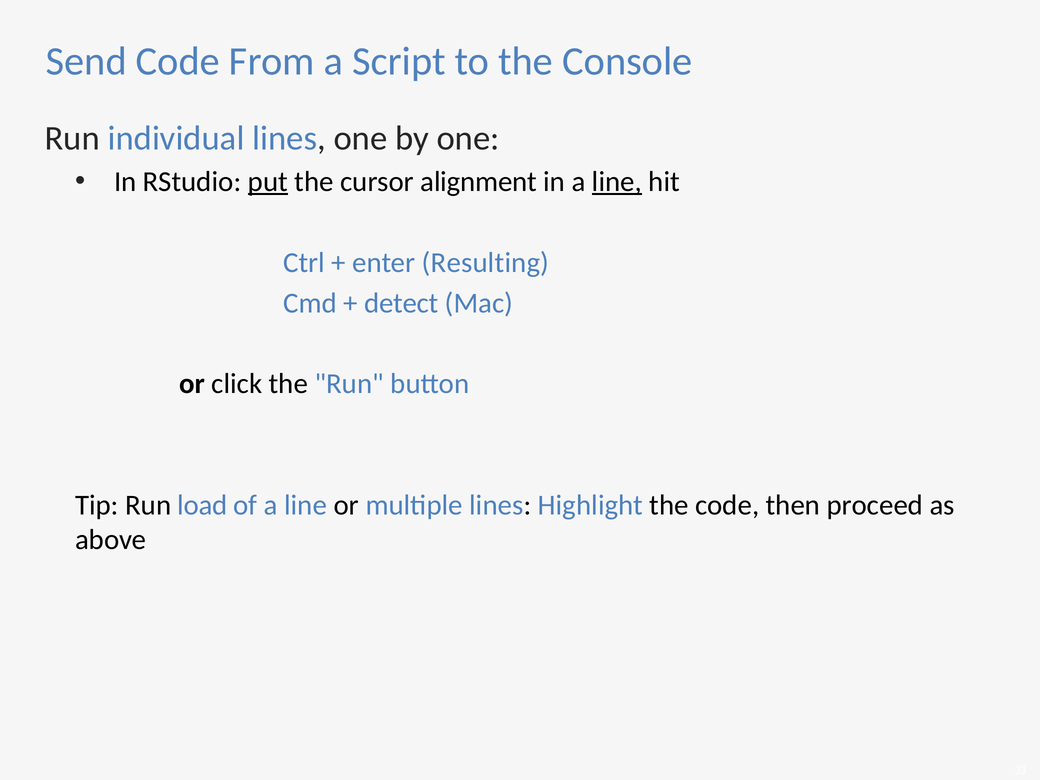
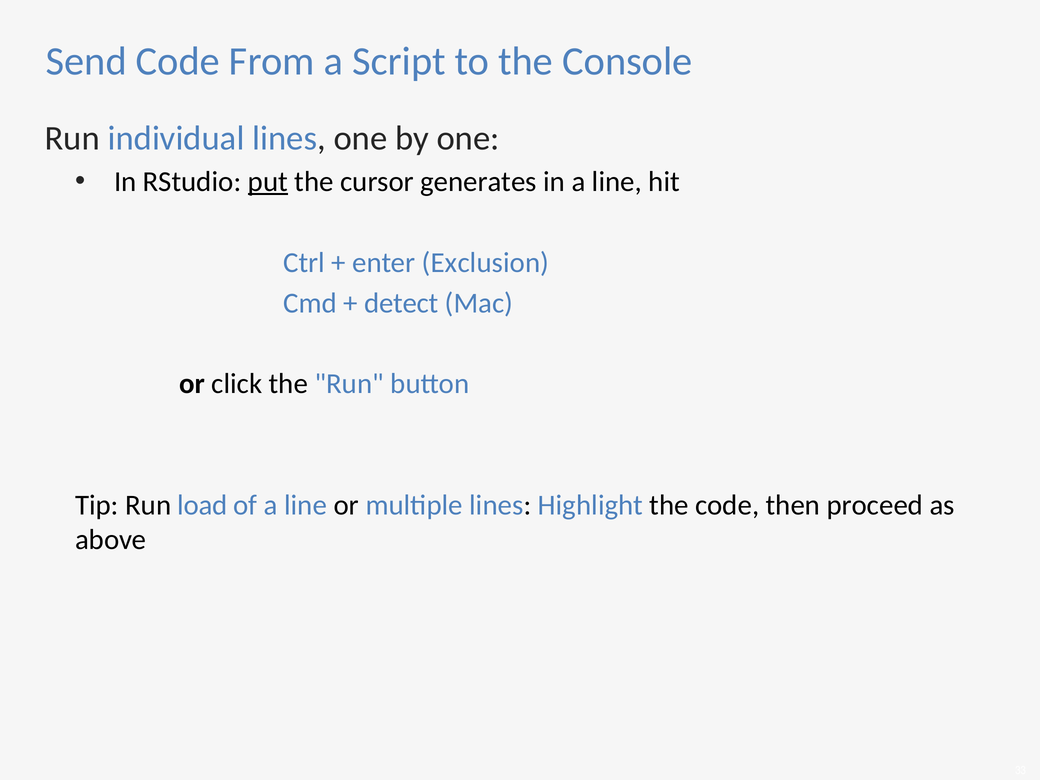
alignment: alignment -> generates (479, 182)
line underline: present -> none (617, 182)
Resulting: Resulting -> Exclusion (486, 263)
